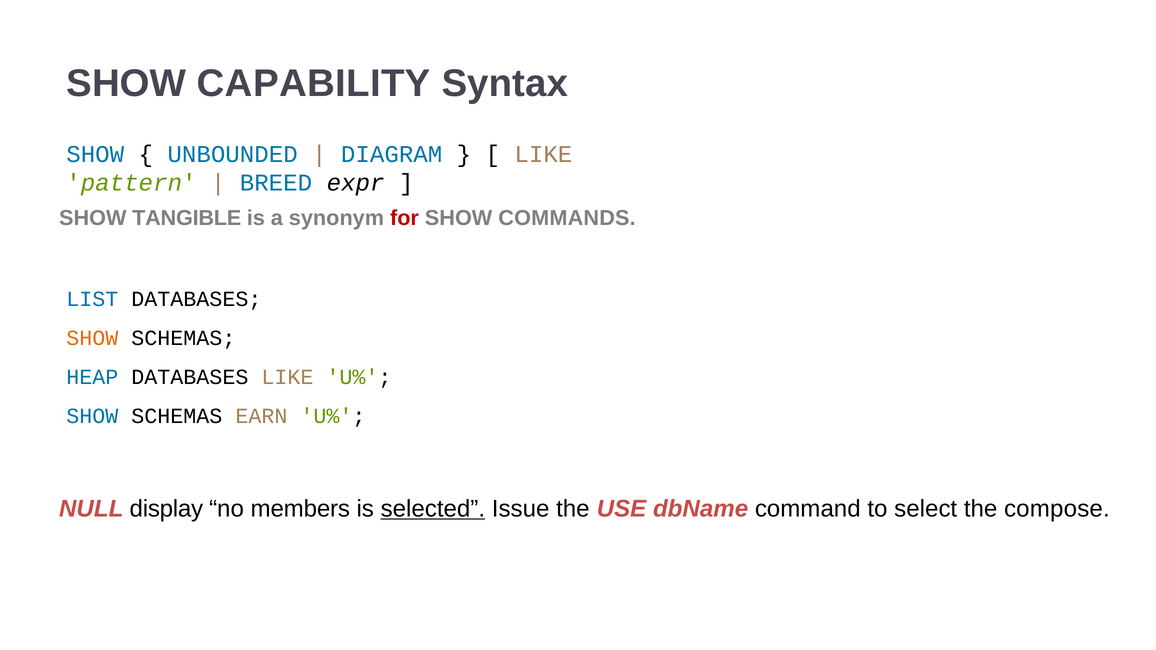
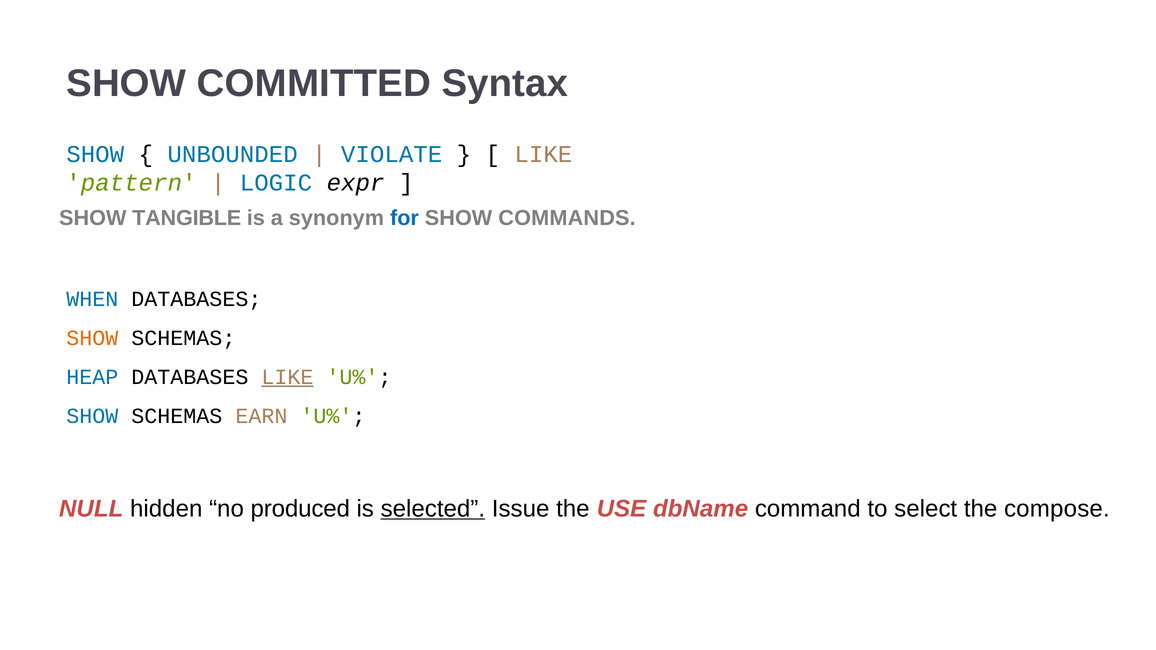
CAPABILITY: CAPABILITY -> COMMITTED (314, 84)
DIAGRAM: DIAGRAM -> VIOLATE (392, 154)
BREED: BREED -> LOGIC (276, 183)
for colour: red -> blue (404, 218)
LIST: LIST -> WHEN (92, 299)
LIKE underline: none -> present (287, 377)
display: display -> hidden (166, 509)
members: members -> produced (300, 509)
